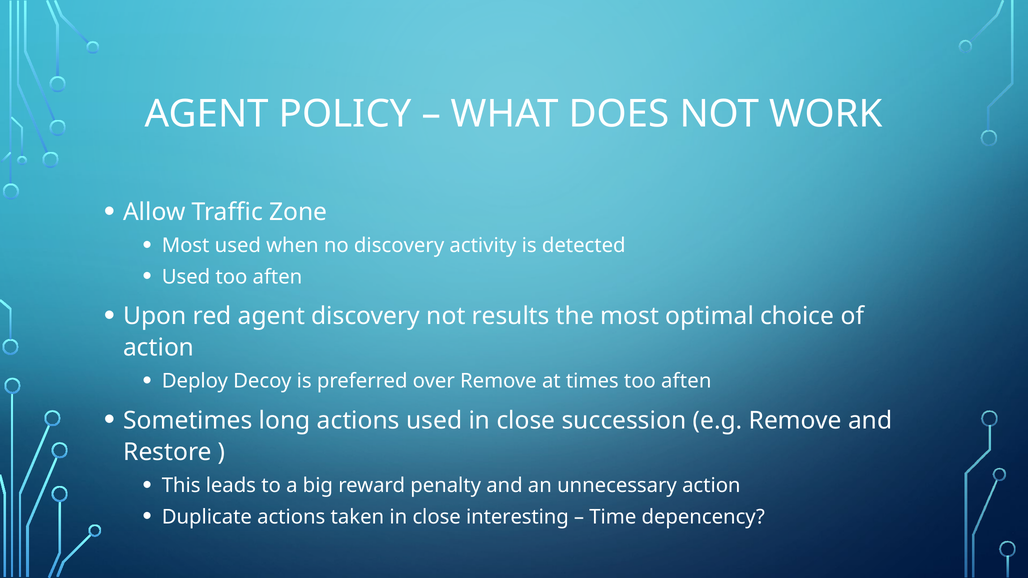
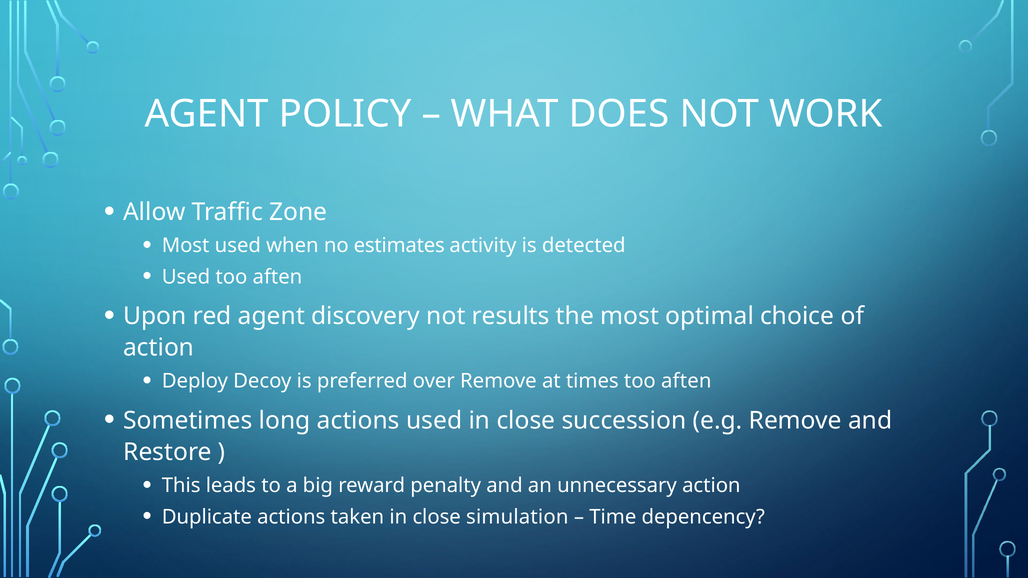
no discovery: discovery -> estimates (399, 246)
interesting: interesting -> simulation (517, 517)
